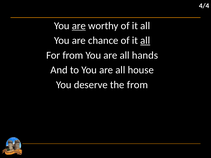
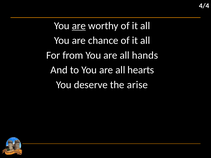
all underline: present -> none (145, 41)
house: house -> hearts (141, 70)
the from: from -> arise (137, 85)
